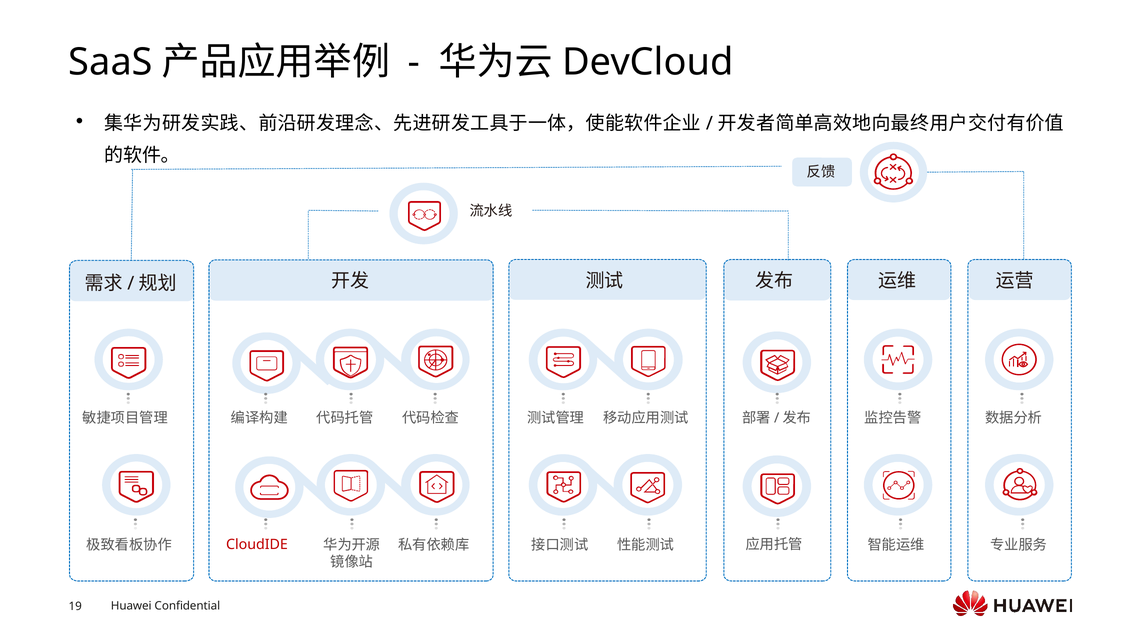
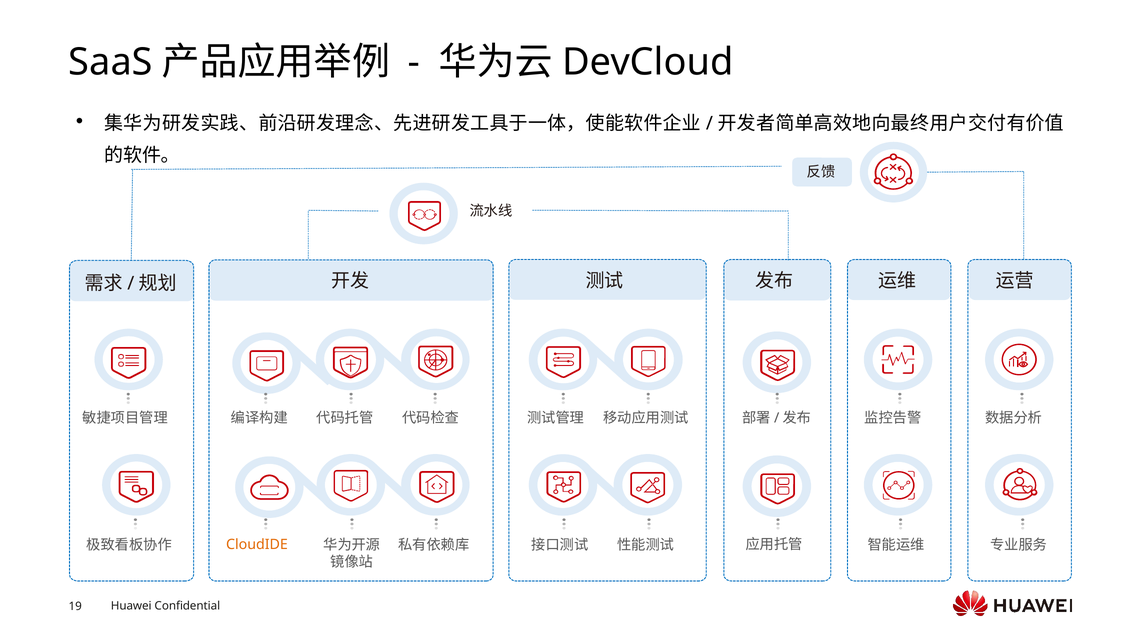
CloudIDE colour: red -> orange (257, 545)
